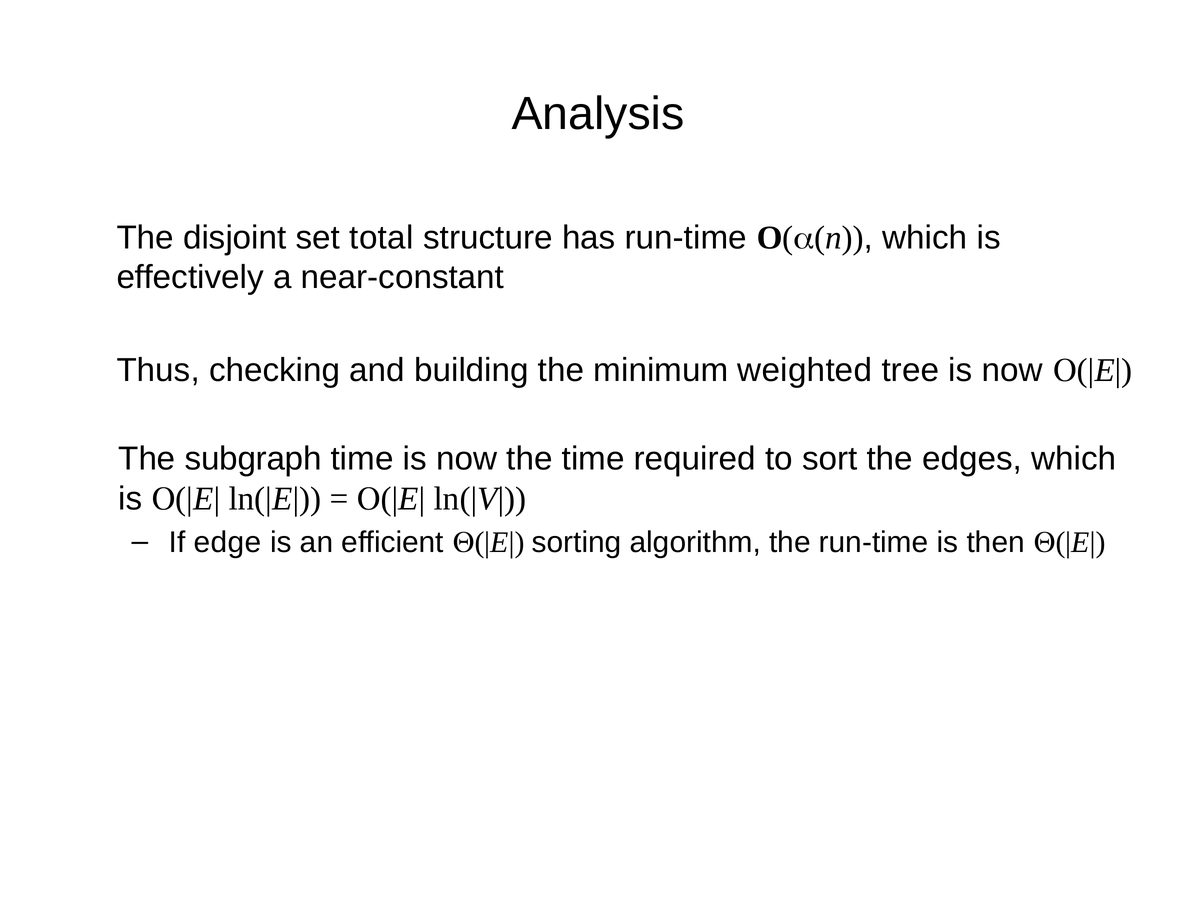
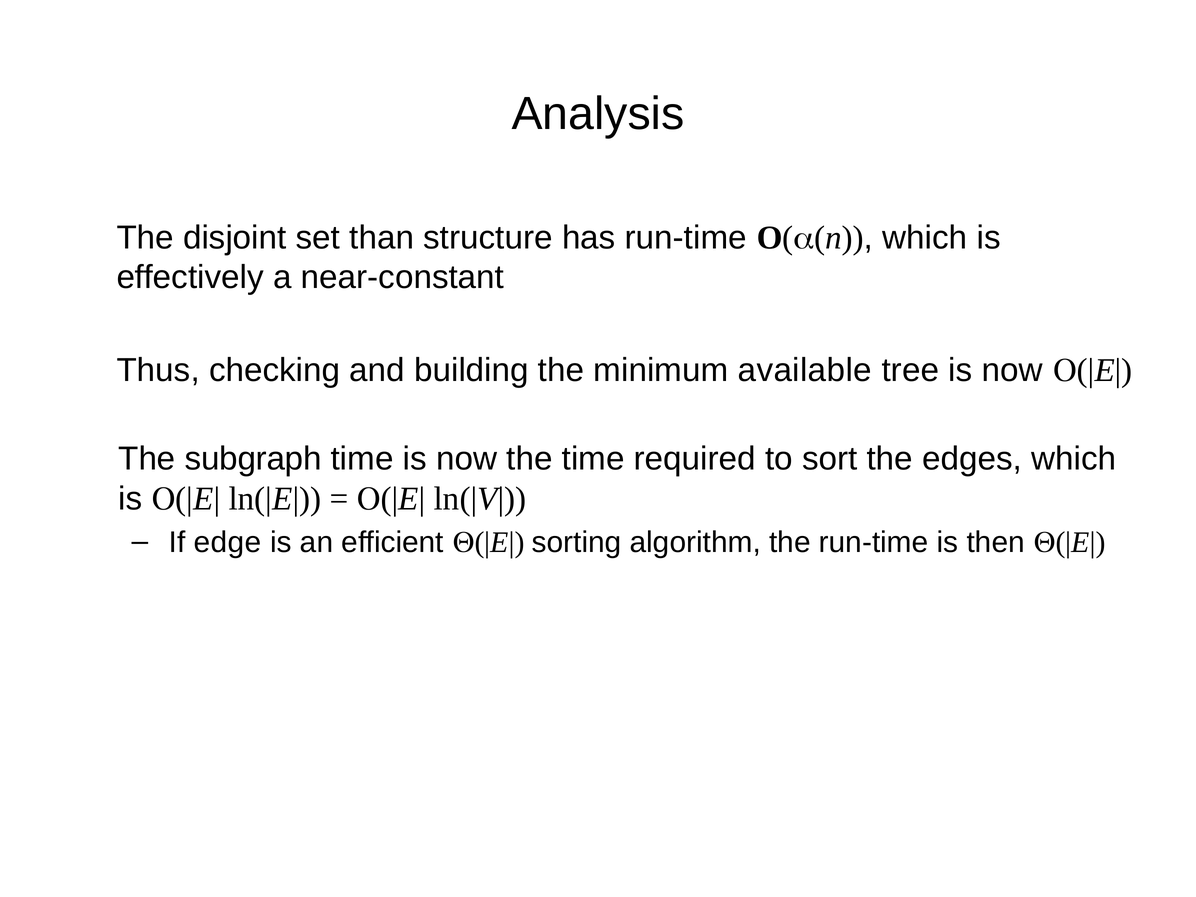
total: total -> than (382, 238)
weighted: weighted -> available (805, 370)
